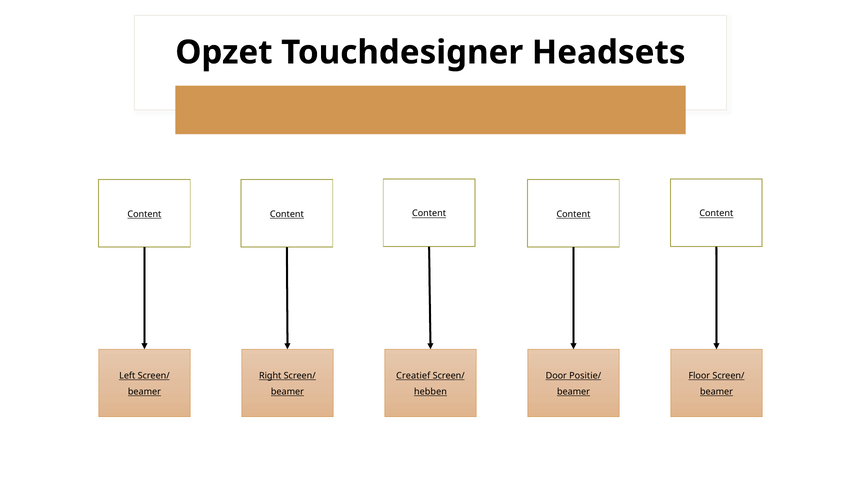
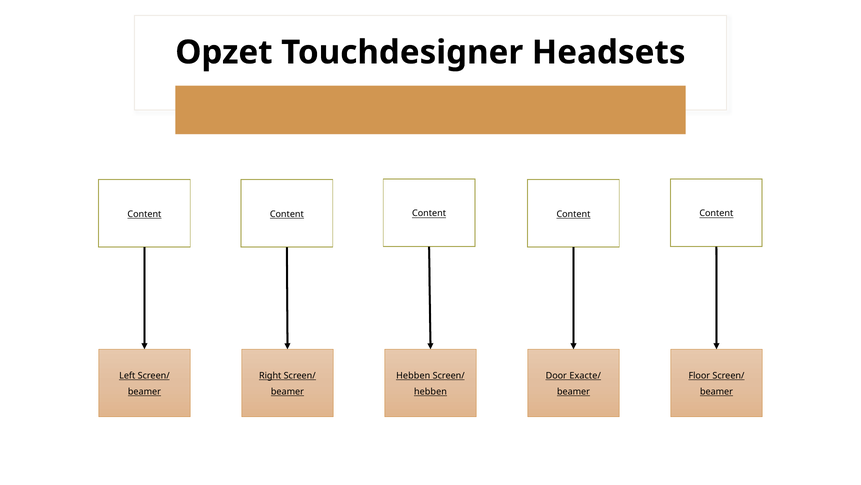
Creatief: Creatief -> Hebben (413, 375)
Positie/: Positie/ -> Exacte/ (585, 375)
